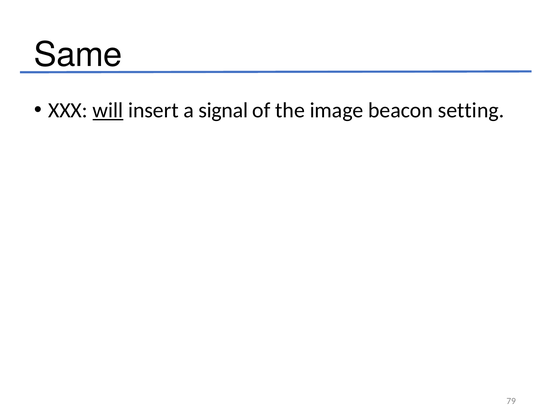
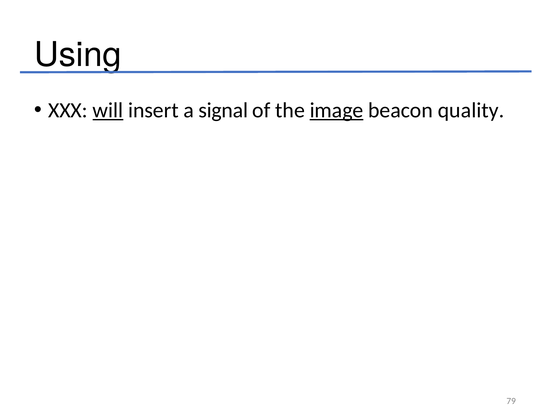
Same: Same -> Using (78, 55)
image underline: none -> present (337, 110)
setting: setting -> quality (471, 110)
